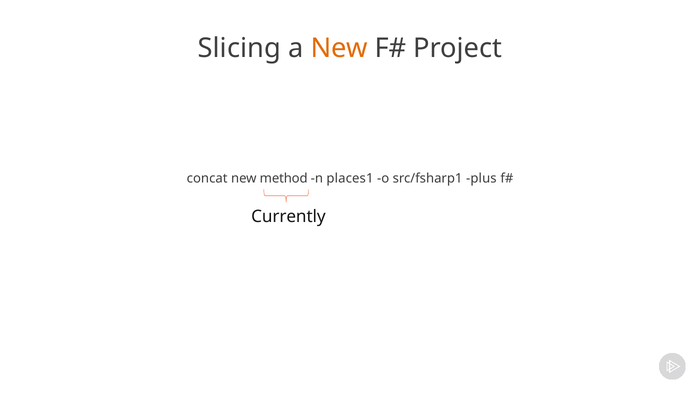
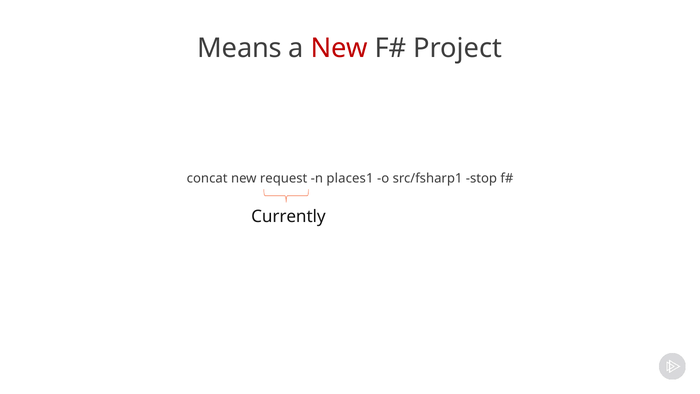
Slicing: Slicing -> Means (240, 48)
New colour: orange -> red (339, 48)
method: method -> request (284, 178)
plus: plus -> stop (481, 178)
